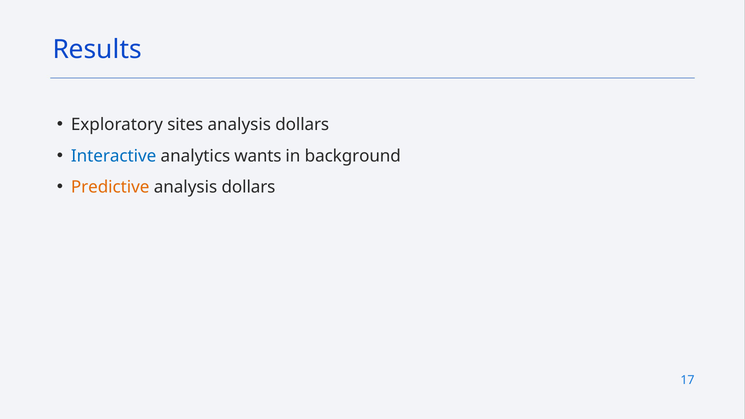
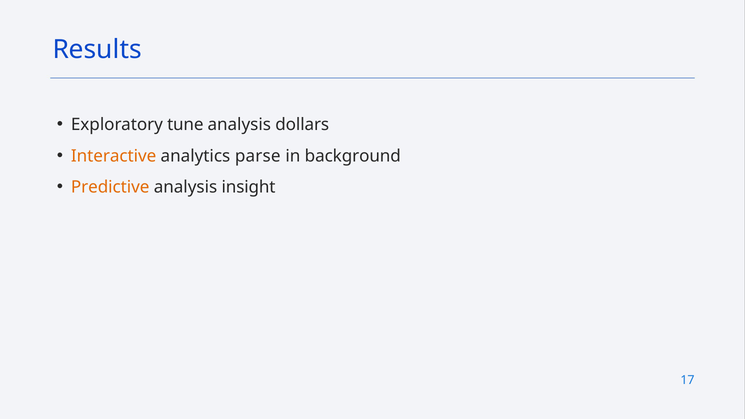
sites: sites -> tune (185, 125)
Interactive colour: blue -> orange (114, 156)
wants: wants -> parse (258, 156)
dollars: dollars -> insight (249, 187)
